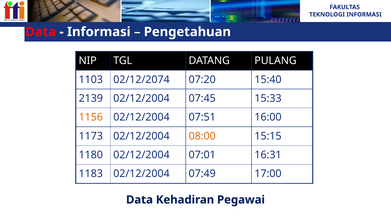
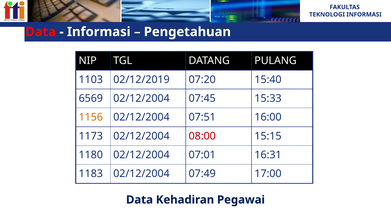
02/12/2074: 02/12/2074 -> 02/12/2019 (141, 80)
2139: 2139 -> 6569 (91, 98)
08:00 colour: orange -> red (202, 136)
